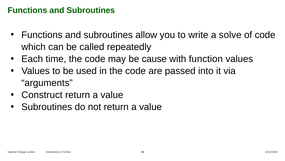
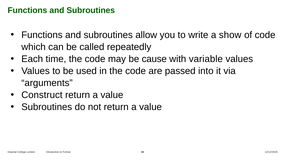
solve: solve -> show (230, 35)
function: function -> variable (206, 59)
